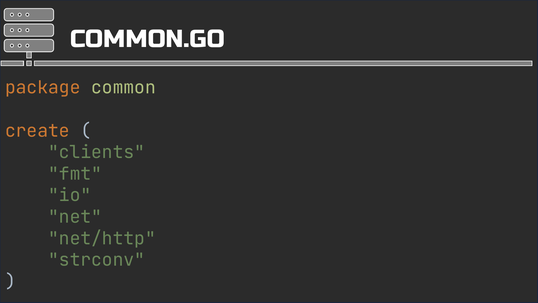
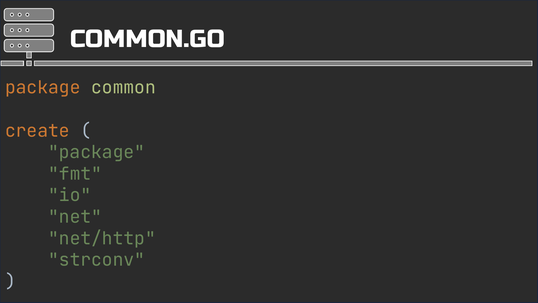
clients: clients -> package (97, 152)
